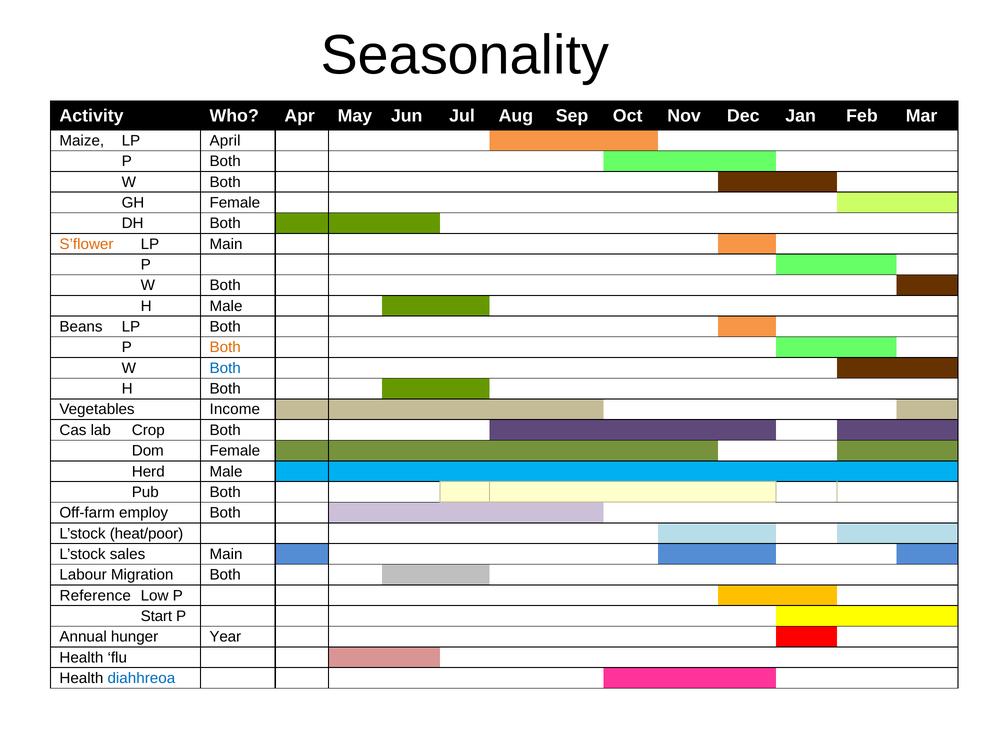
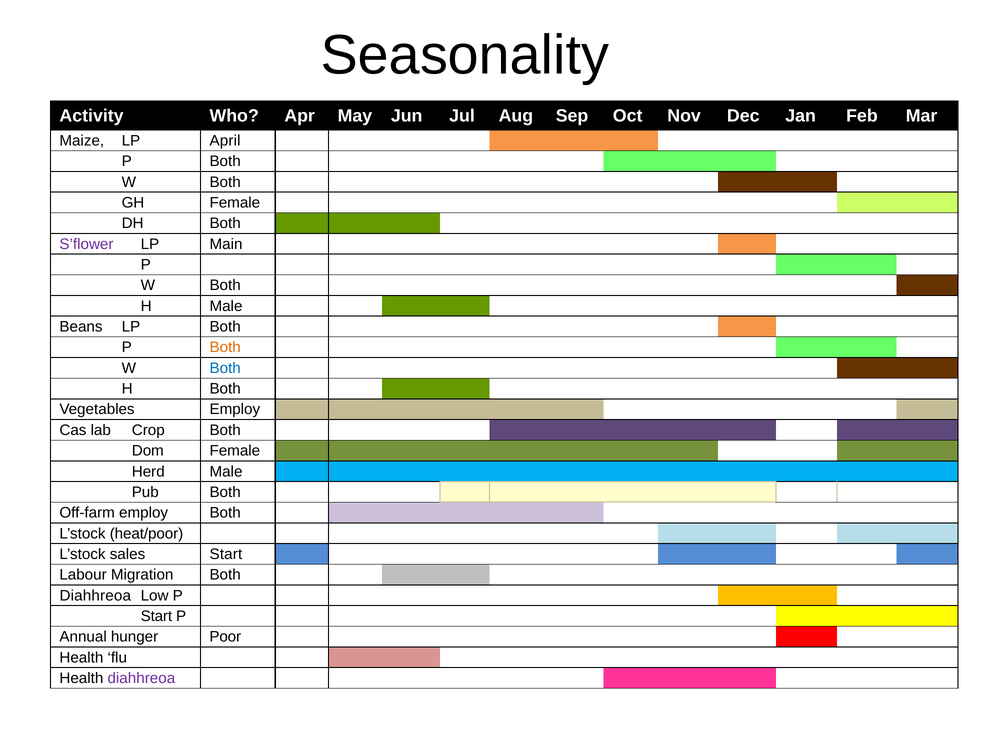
S’flower colour: orange -> purple (86, 244)
Vegetables Income: Income -> Employ (235, 410)
sales Main: Main -> Start (226, 554)
Reference: Reference -> Diahhreoa (95, 596)
Year: Year -> Poor (225, 637)
diahhreoa colour: blue -> purple (141, 678)
